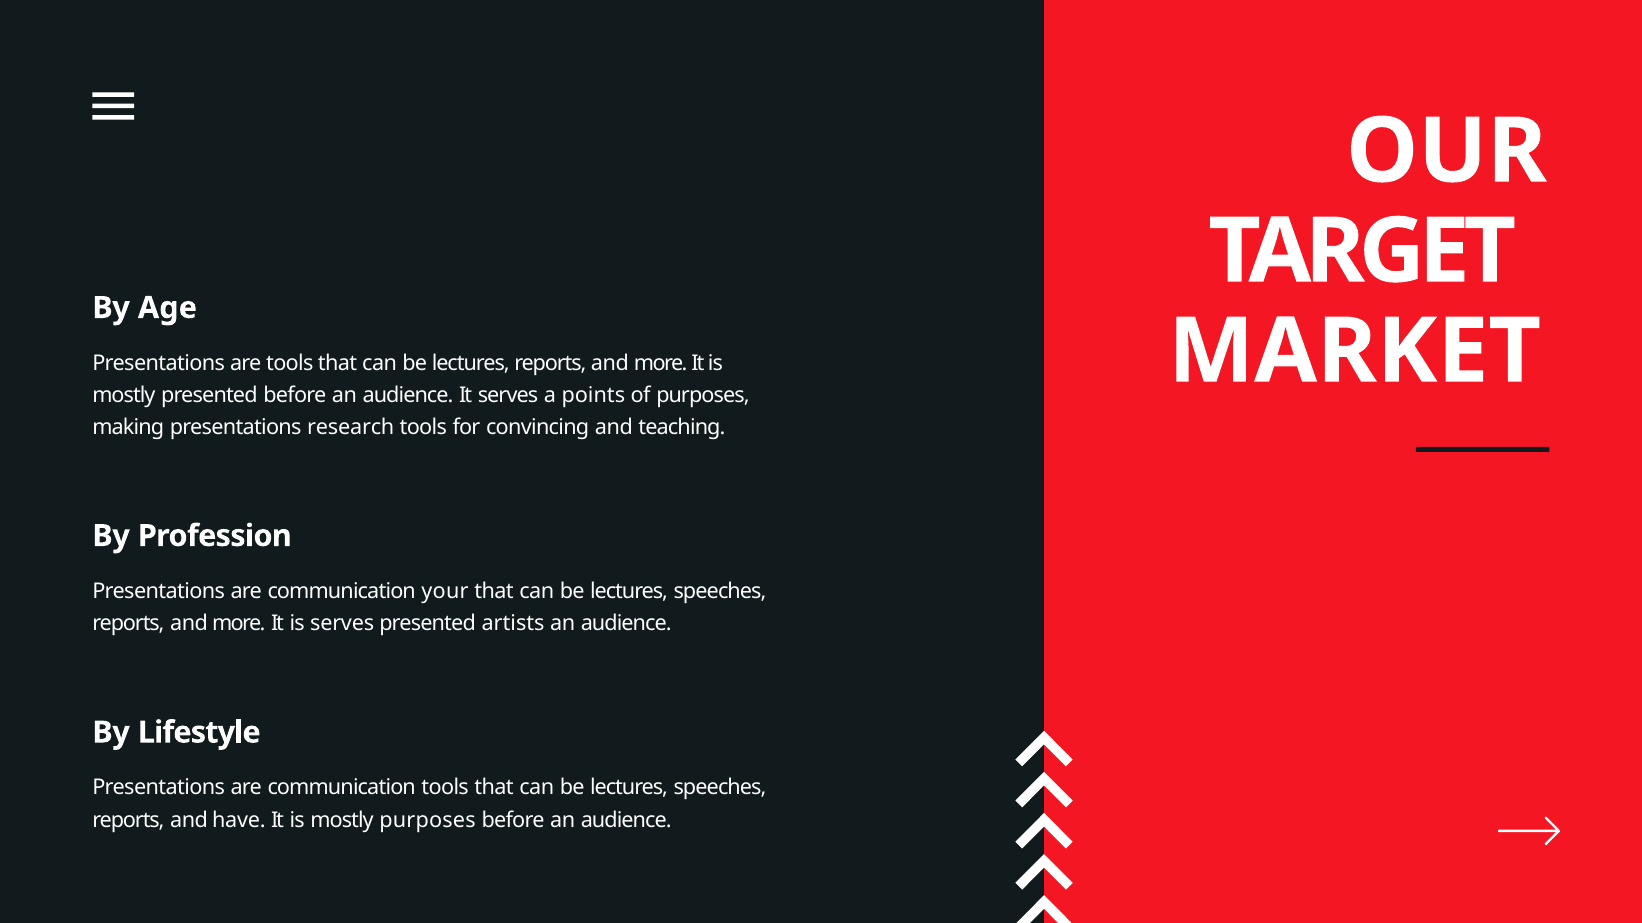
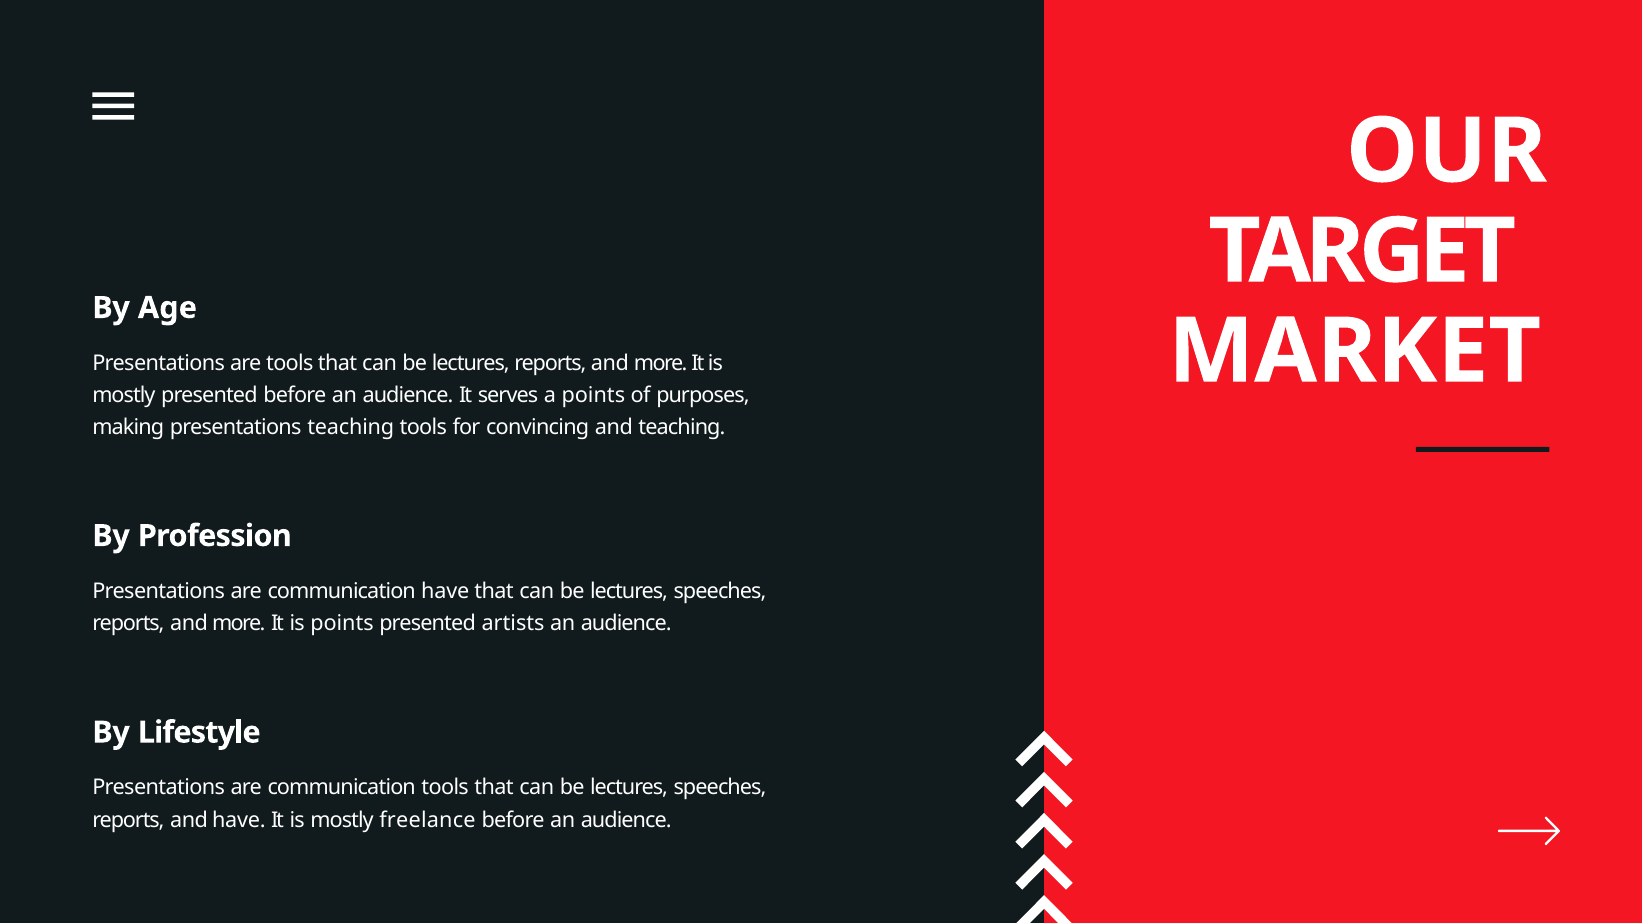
presentations research: research -> teaching (351, 428)
communication your: your -> have (445, 591)
is serves: serves -> points (342, 624)
mostly purposes: purposes -> freelance (427, 821)
